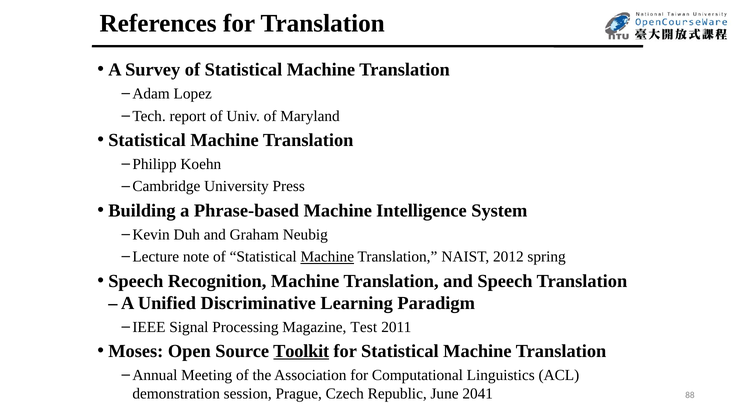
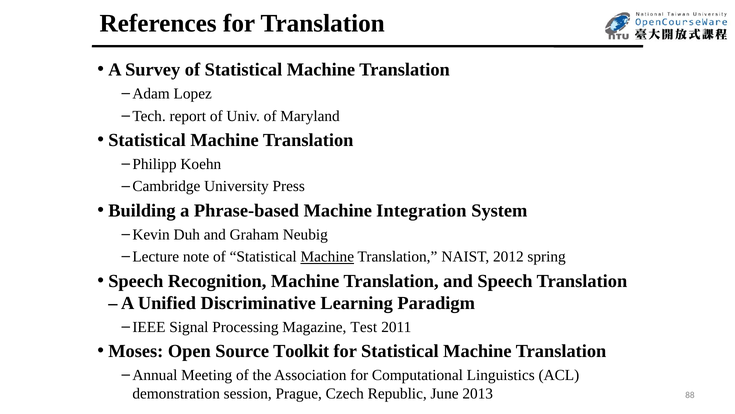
Intelligence: Intelligence -> Integration (421, 210)
Toolkit underline: present -> none (301, 351)
2041: 2041 -> 2013 (478, 393)
